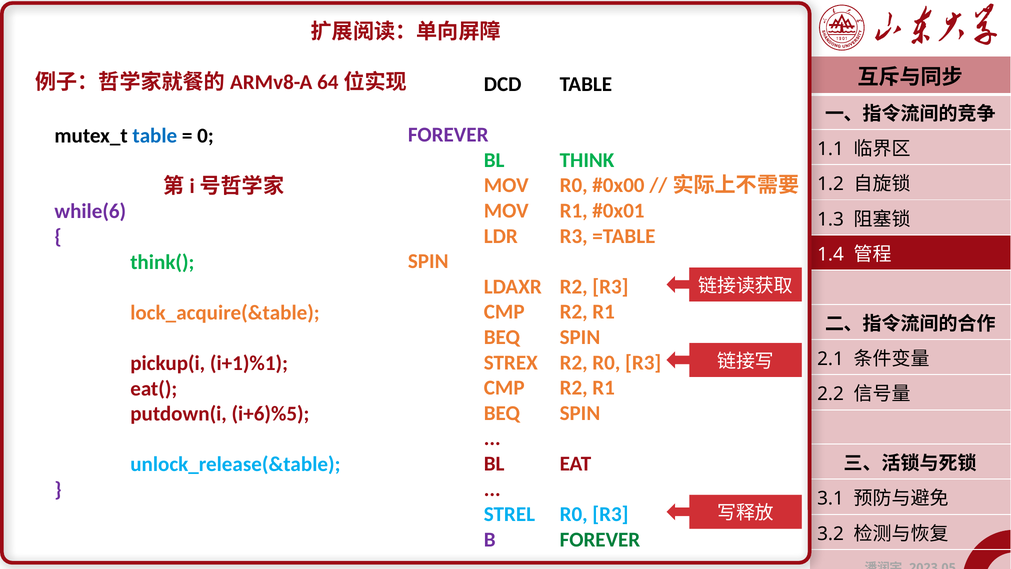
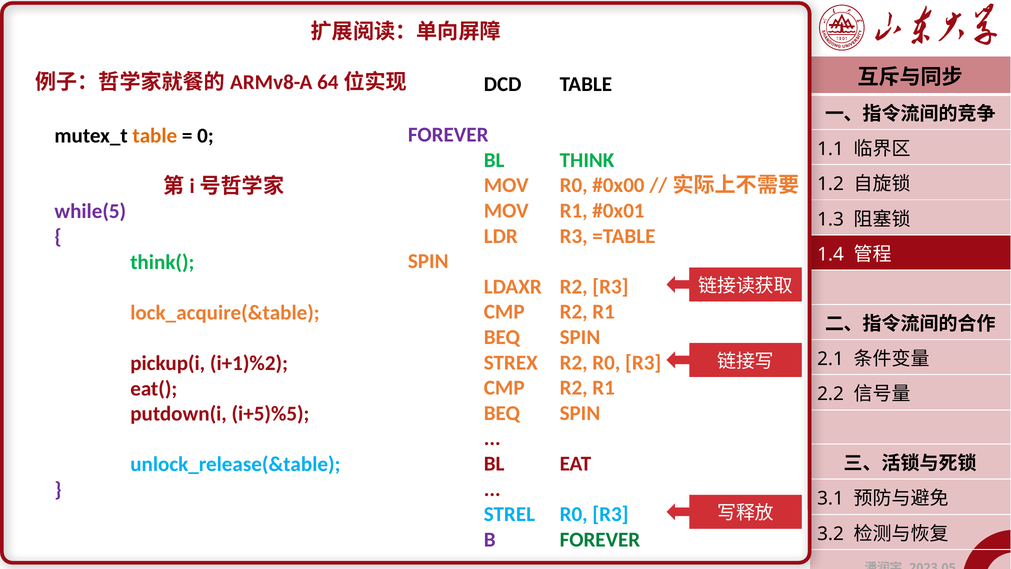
table colour: blue -> orange (155, 135)
while(6: while(6 -> while(5 (90, 211)
i+1)%1: i+1)%1 -> i+1)%2 (249, 363)
i+6)%5: i+6)%5 -> i+5)%5 (270, 414)
